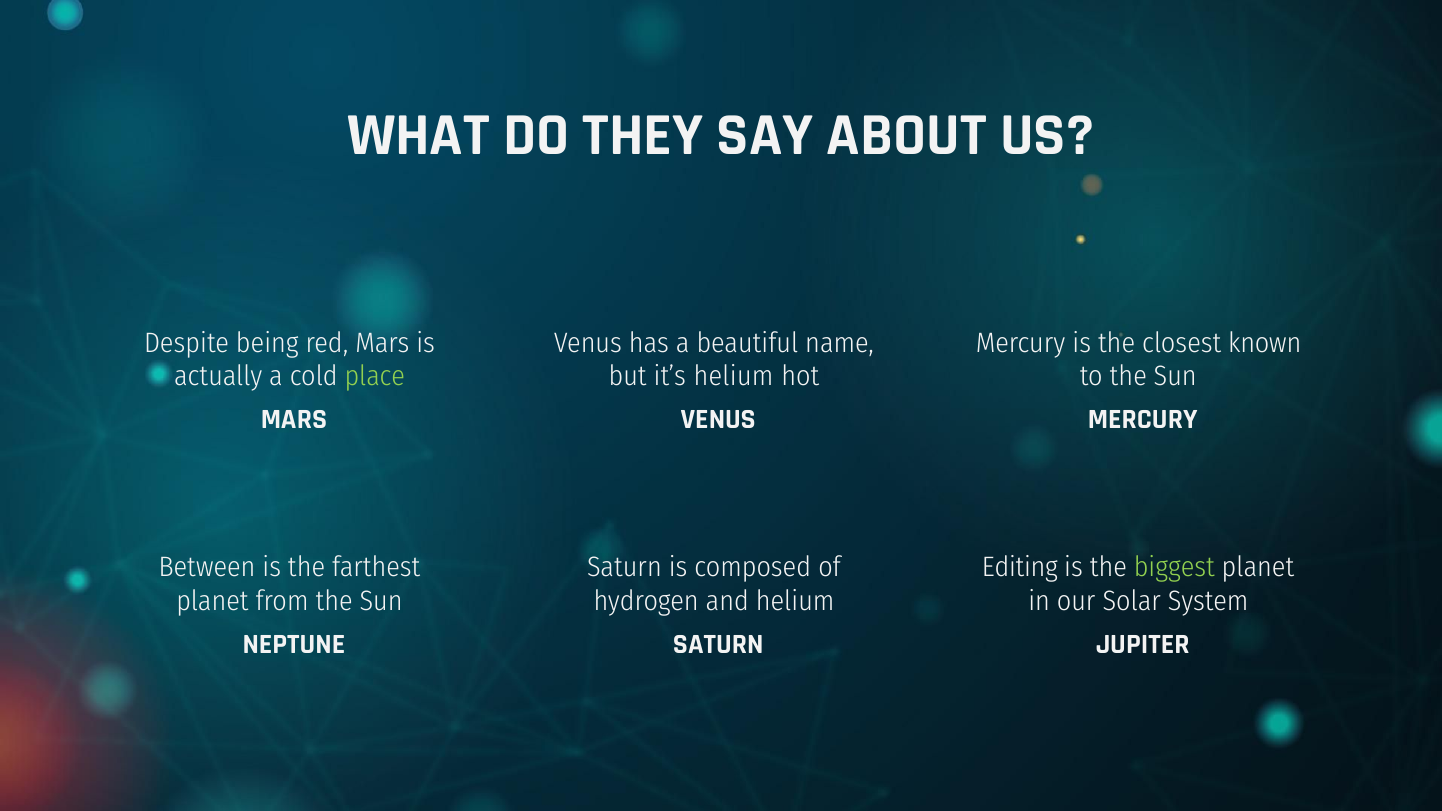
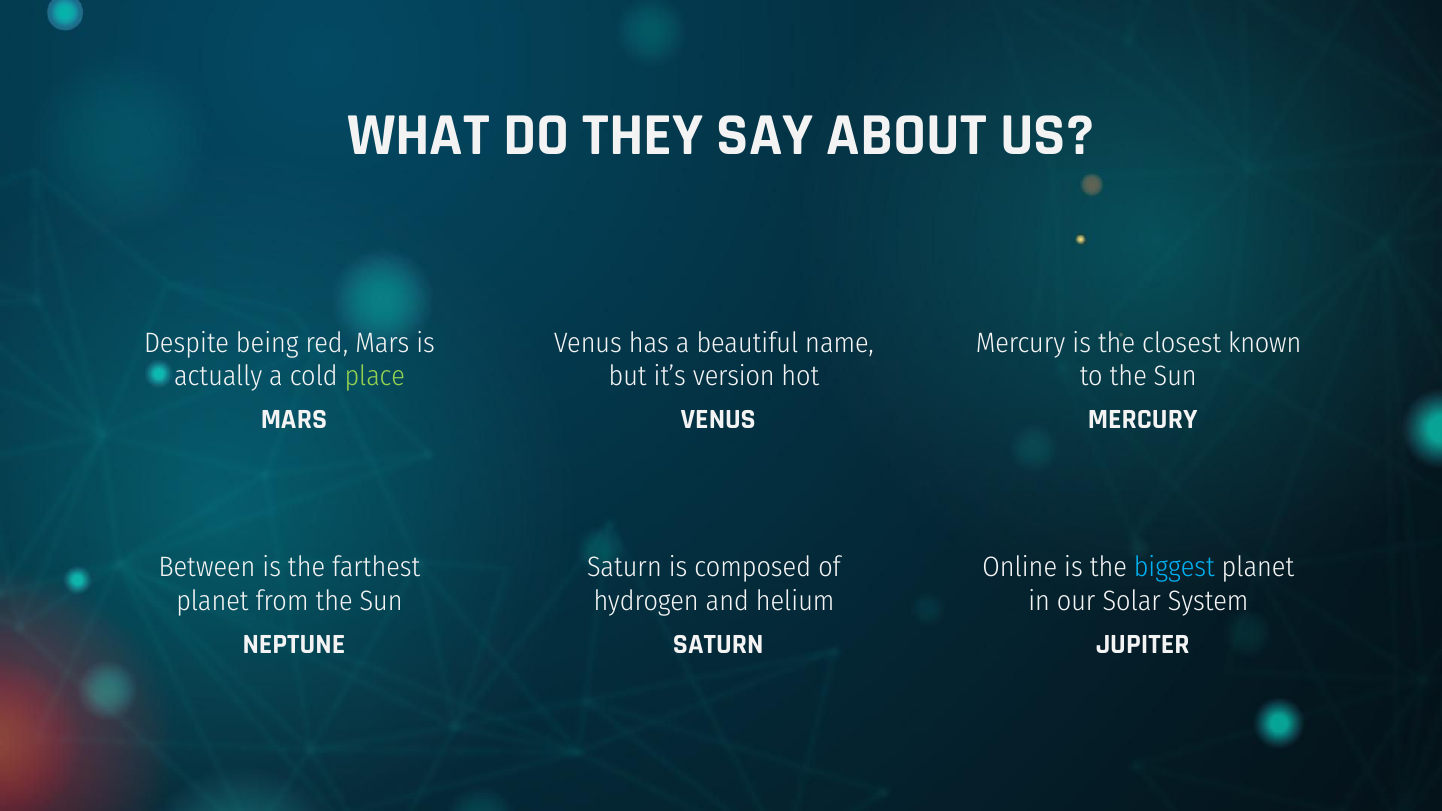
it’s helium: helium -> version (734, 377)
Editing: Editing -> Online (1020, 567)
biggest colour: light green -> light blue (1174, 567)
